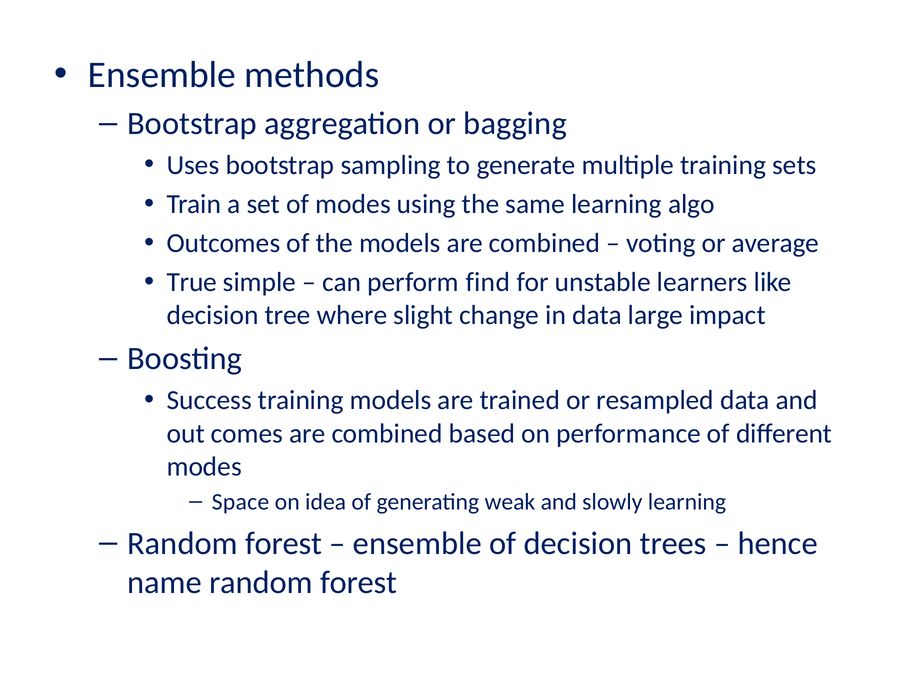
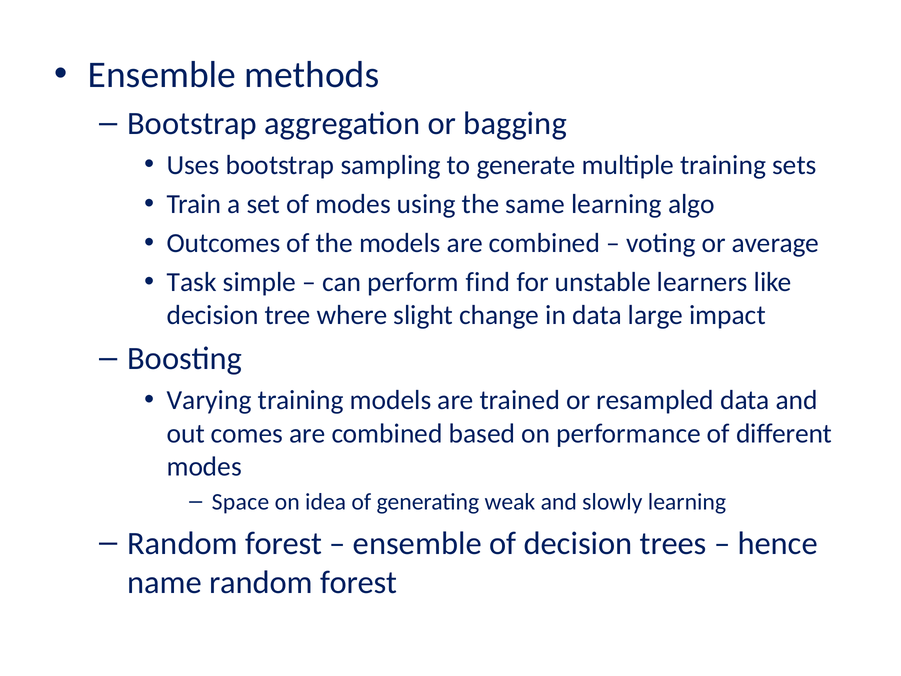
True: True -> Task (192, 282)
Success: Success -> Varying (209, 400)
